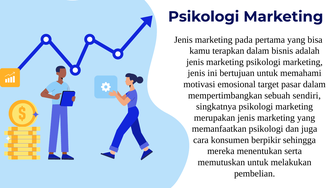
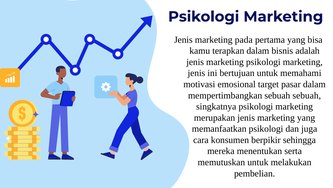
sebuah sendiri: sendiri -> sebuah (307, 95)
